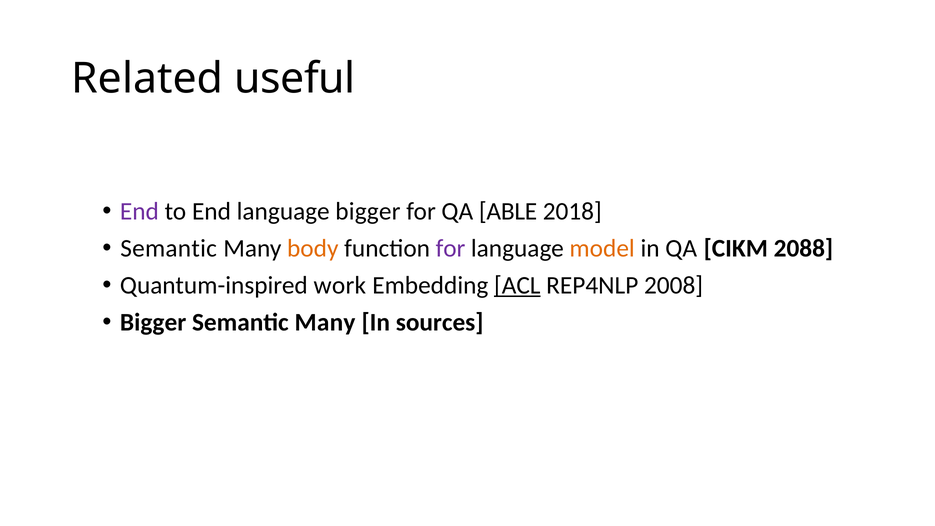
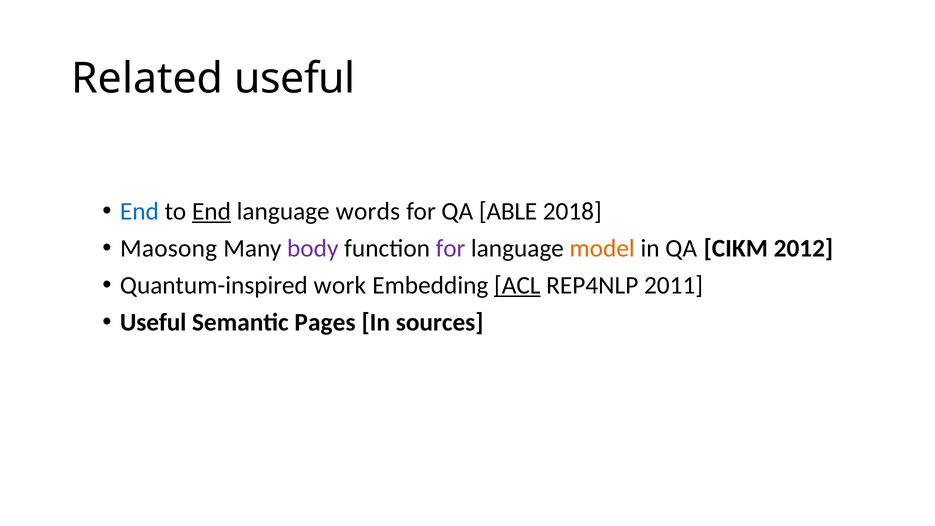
End colour: purple -> blue (139, 211)
End underline: none -> present (211, 211)
language bigger: bigger -> words (368, 211)
Semantic: Semantic -> Maosong (169, 248)
body colour: orange -> purple (313, 248)
2088: 2088 -> 2012 (803, 248)
2008: 2008 -> 2011 (674, 285)
Bigger: Bigger -> Useful (153, 322)
Many: Many -> Pages (325, 322)
